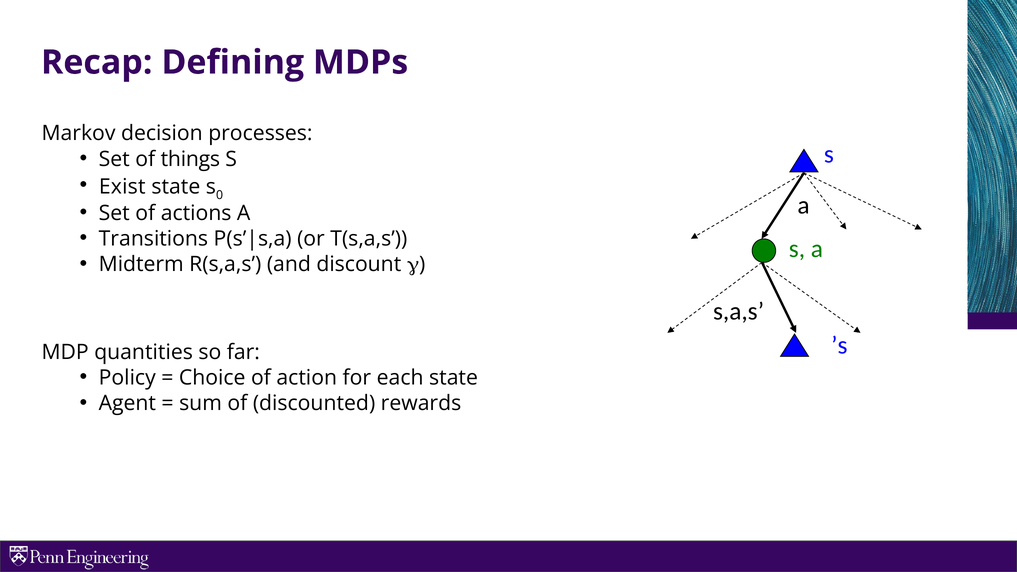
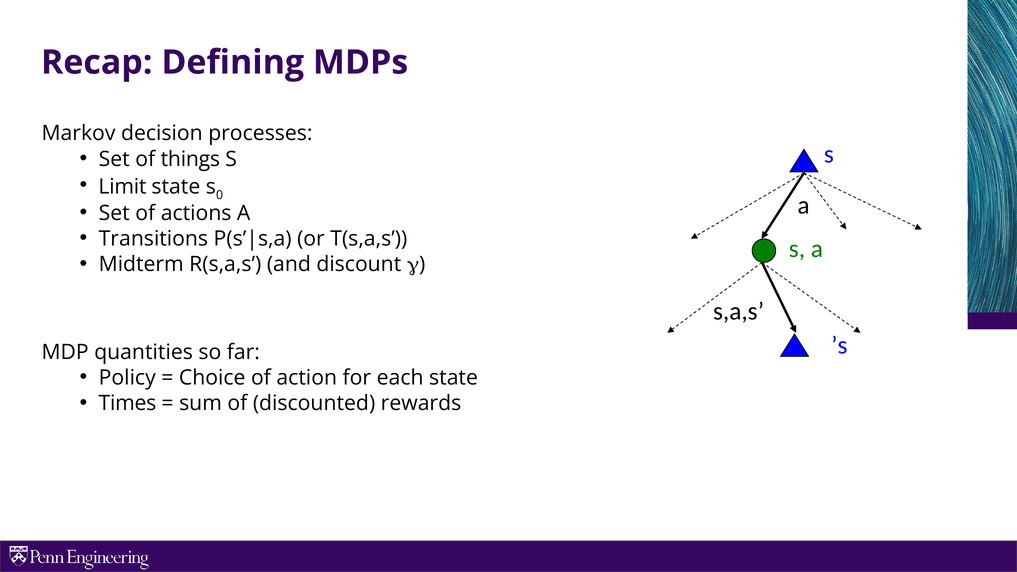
Exist: Exist -> Limit (122, 187)
Agent: Agent -> Times (127, 404)
